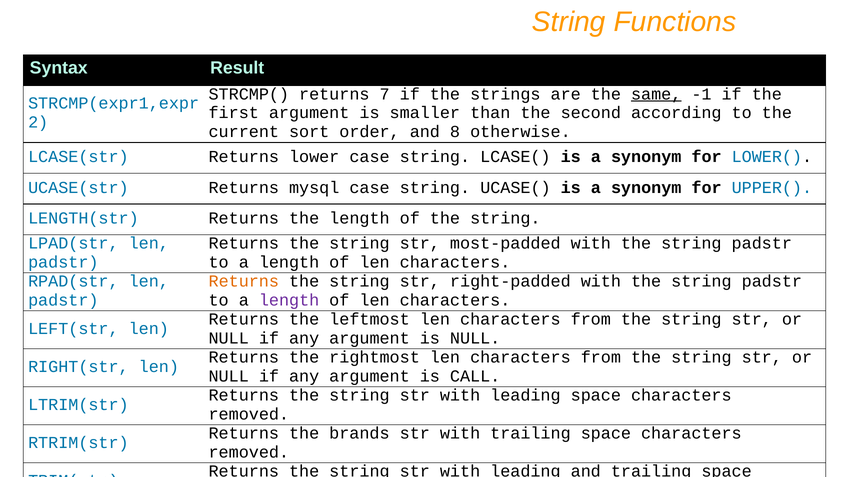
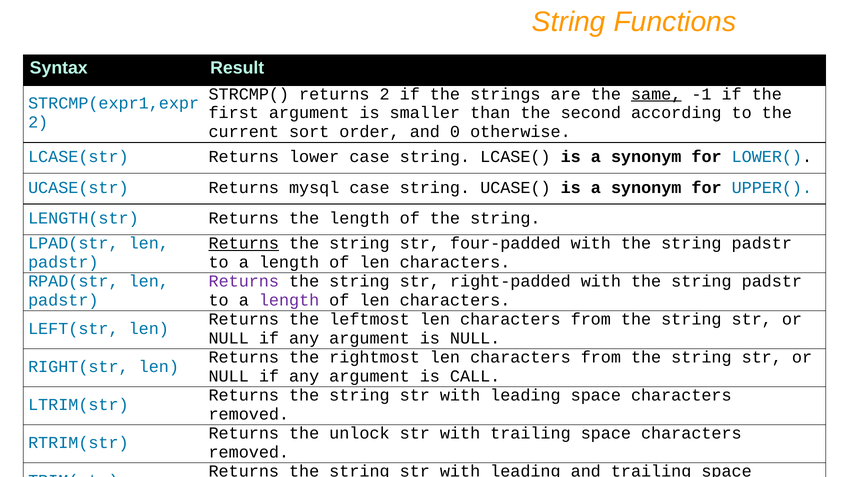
returns 7: 7 -> 2 (385, 94)
8: 8 -> 0 (455, 132)
Returns underline: none -> present (244, 243)
most-padded: most-padded -> four-padded (505, 243)
Returns colour: orange -> purple (244, 281)
brands: brands -> unlock (359, 434)
